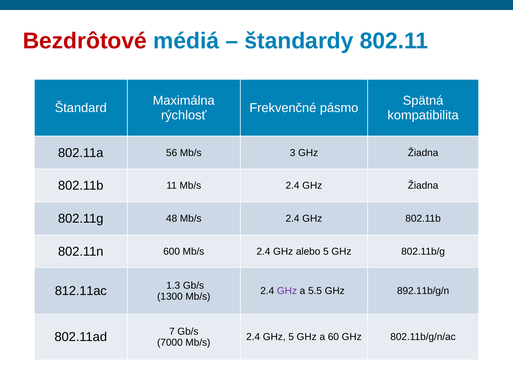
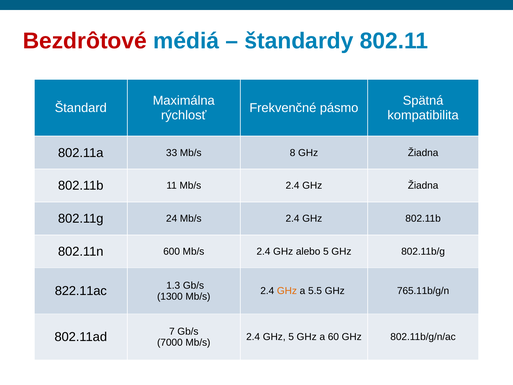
56: 56 -> 33 (172, 153)
3: 3 -> 8 (293, 153)
48: 48 -> 24 (172, 218)
812.11ac: 812.11ac -> 822.11ac (81, 291)
GHz colour: purple -> orange (287, 291)
892.11b/g/n: 892.11b/g/n -> 765.11b/g/n (423, 291)
